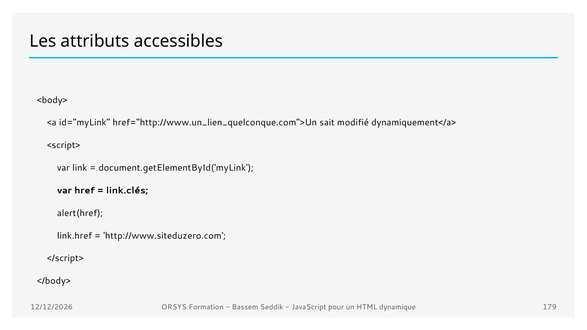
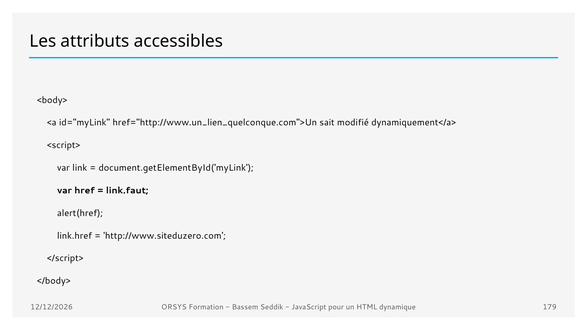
link.clés: link.clés -> link.faut (127, 191)
